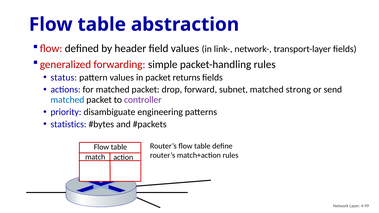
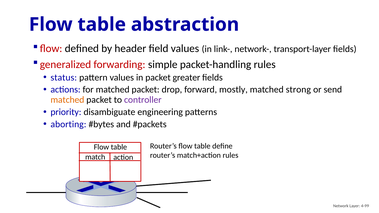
returns: returns -> greater (186, 77)
subnet: subnet -> mostly (233, 90)
matched colour: blue -> orange (67, 100)
statistics: statistics -> aborting (68, 124)
